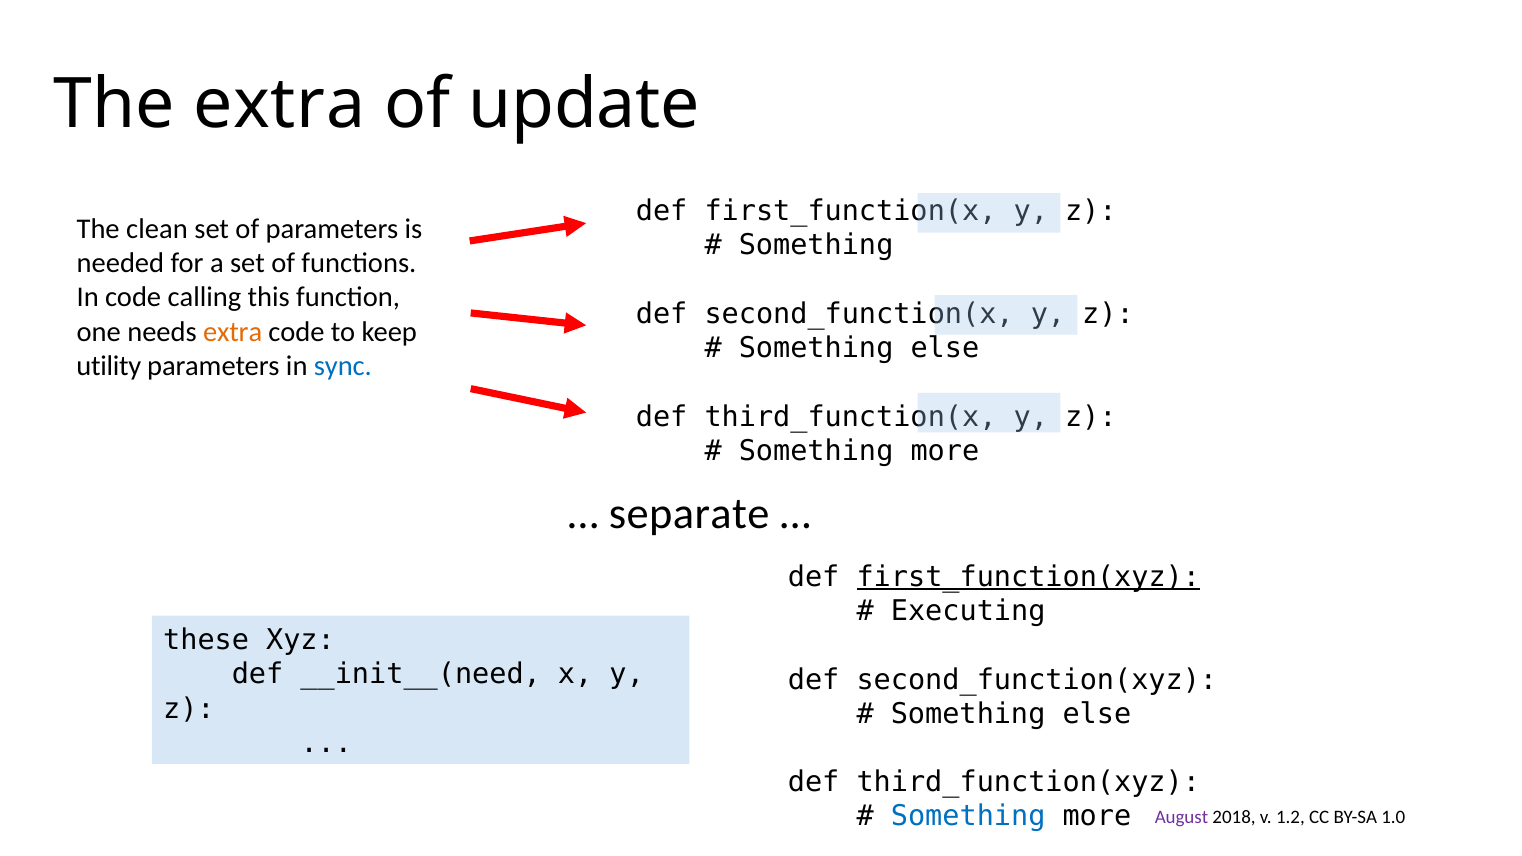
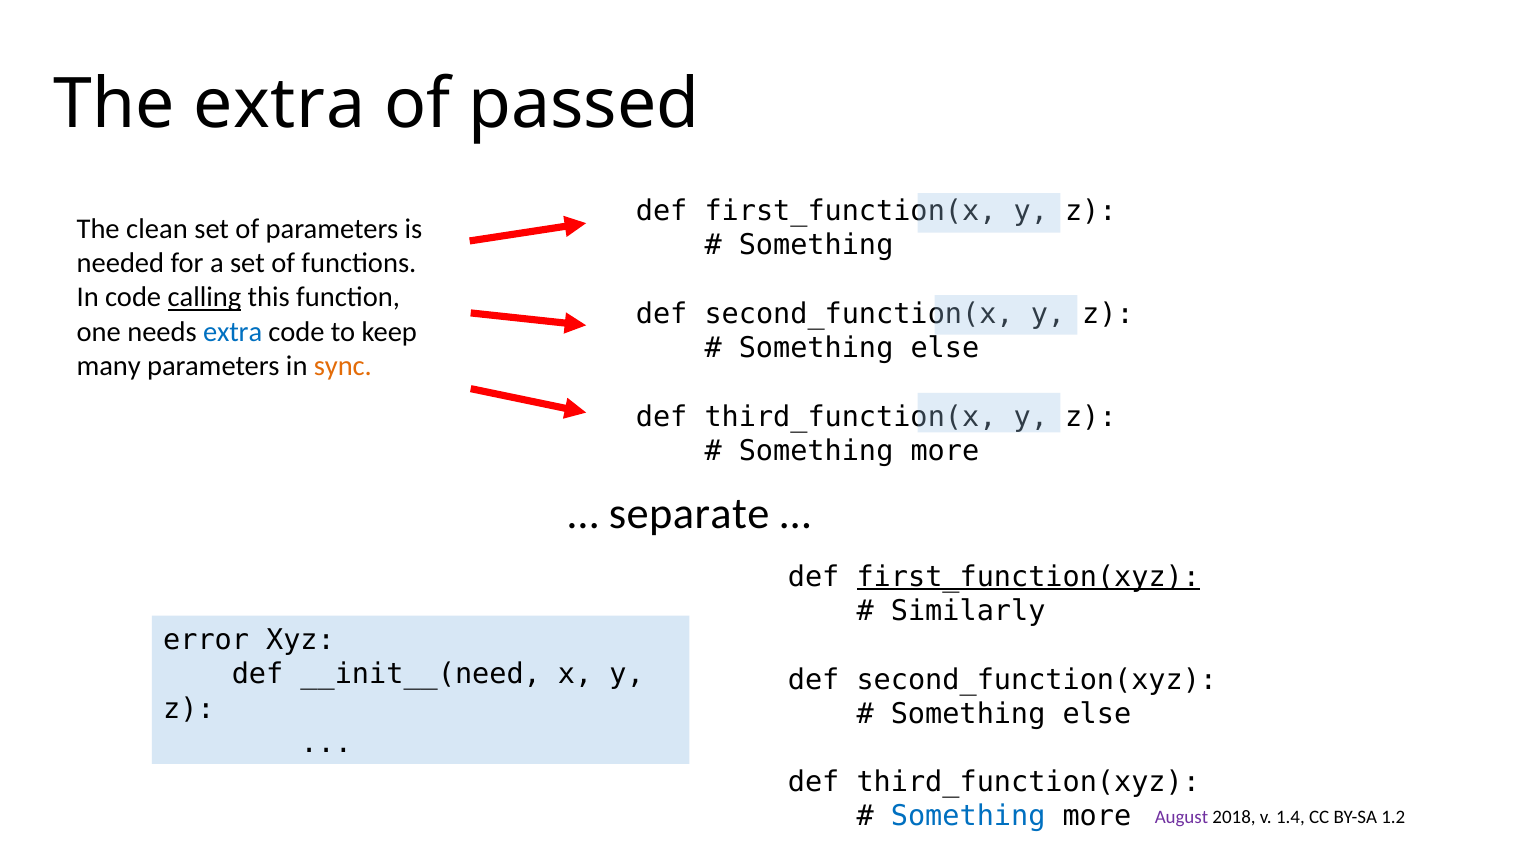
update: update -> passed (584, 105)
calling underline: none -> present (204, 297)
extra colour: orange -> blue (233, 332)
utility: utility -> many (109, 366)
sync colour: blue -> orange (343, 366)
Executing: Executing -> Similarly (968, 611)
these: these -> error (206, 640)
1.2: 1.2 -> 1.4 (1290, 817)
1.0: 1.0 -> 1.2 (1393, 817)
